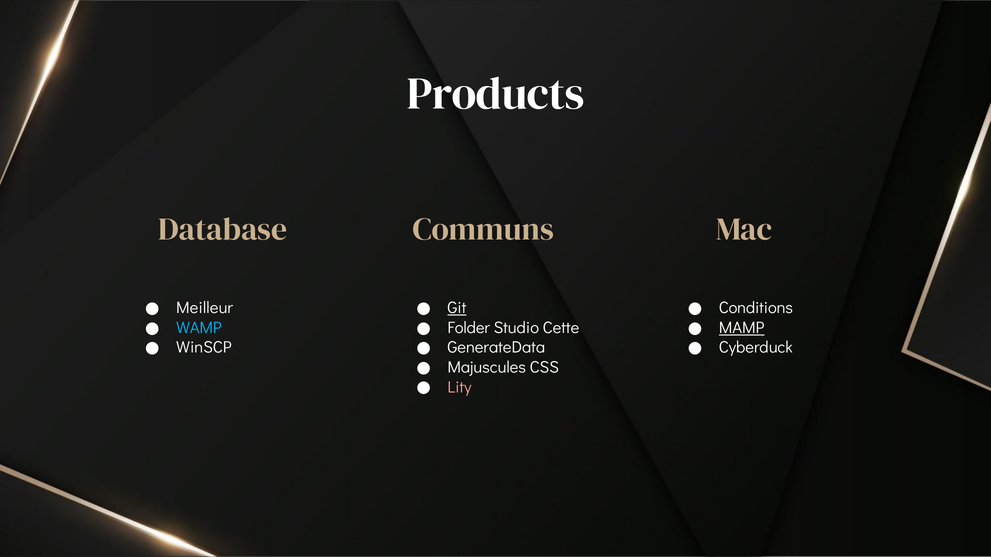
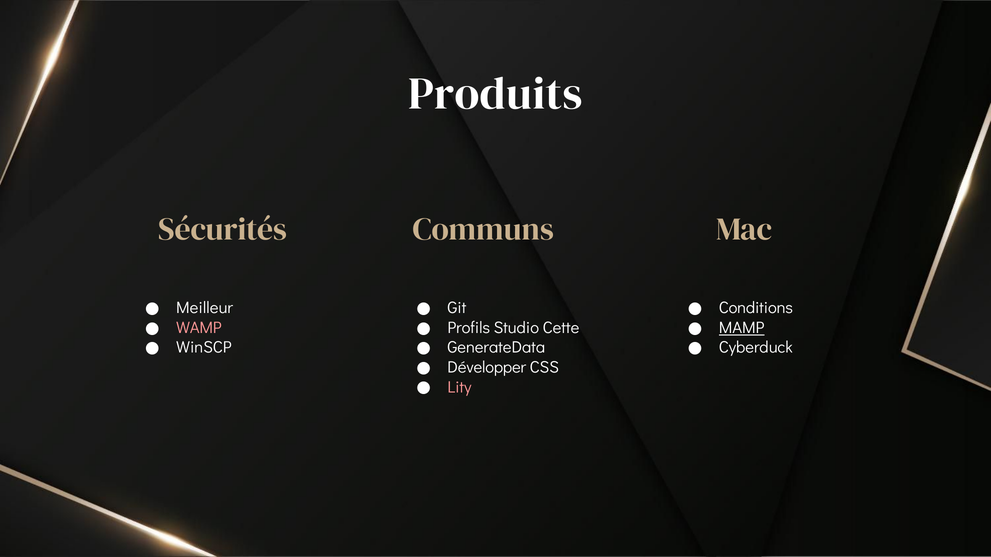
Products: Products -> Produits (495, 94)
Database: Database -> Sécurités (223, 230)
Git underline: present -> none (457, 308)
WAMP colour: light blue -> pink (199, 328)
Folder: Folder -> Profils (469, 328)
Majuscules: Majuscules -> Développer (487, 368)
